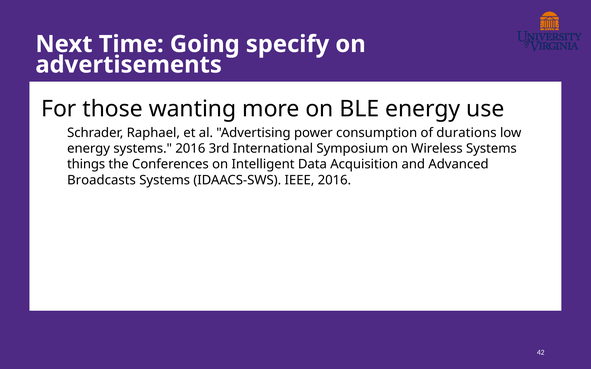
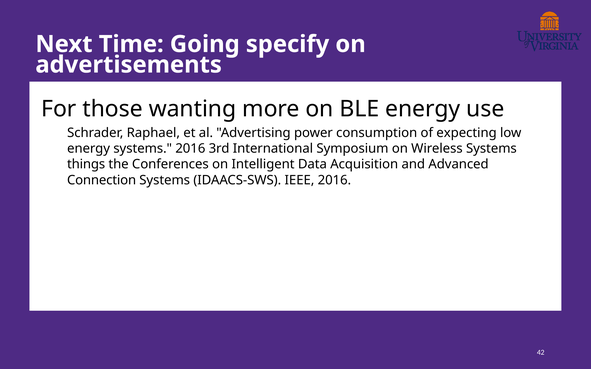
durations: durations -> expecting (467, 133)
Broadcasts: Broadcasts -> Connection (102, 180)
